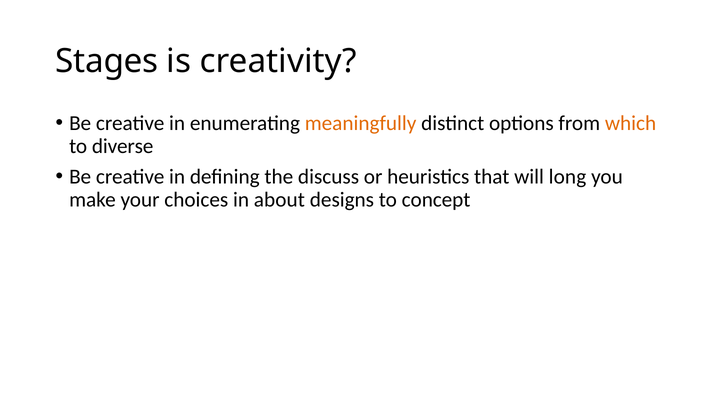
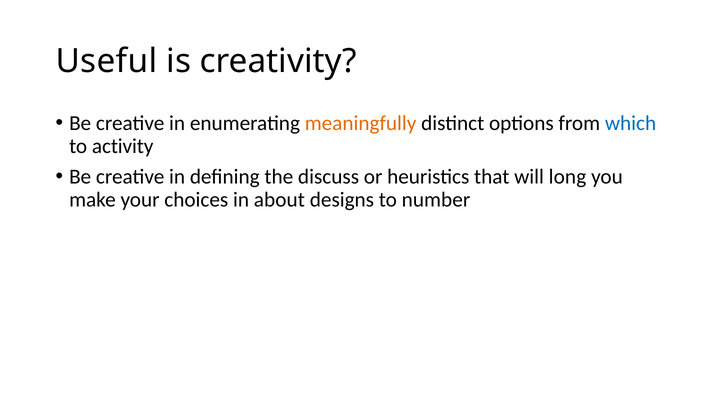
Stages: Stages -> Useful (107, 61)
which colour: orange -> blue (631, 123)
diverse: diverse -> activity (123, 146)
concept: concept -> number (436, 199)
